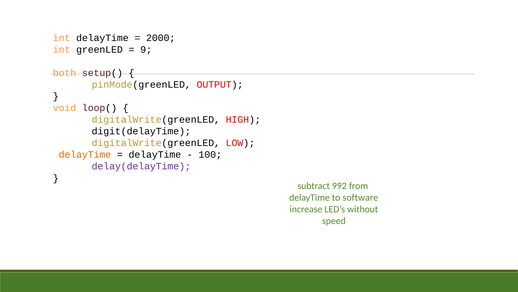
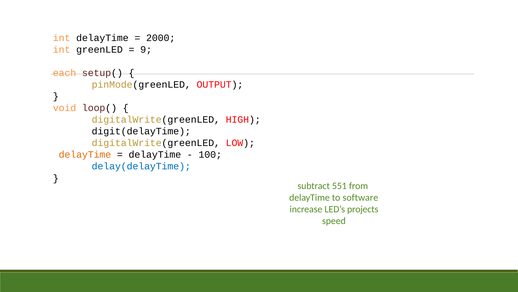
both: both -> each (65, 73)
delay(delayTime colour: purple -> blue (141, 166)
992: 992 -> 551 (339, 186)
without: without -> projects (363, 209)
